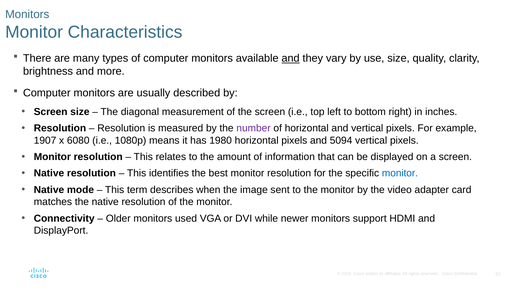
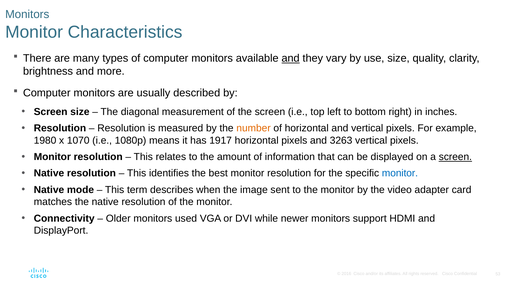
number colour: purple -> orange (254, 129)
1907: 1907 -> 1980 (45, 141)
6080: 6080 -> 1070 (78, 141)
1980: 1980 -> 1917 (221, 141)
5094: 5094 -> 3263 (341, 141)
screen underline: none -> present (455, 157)
